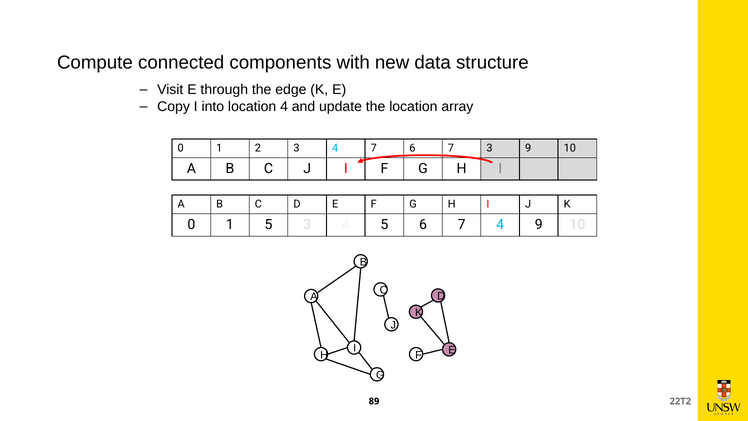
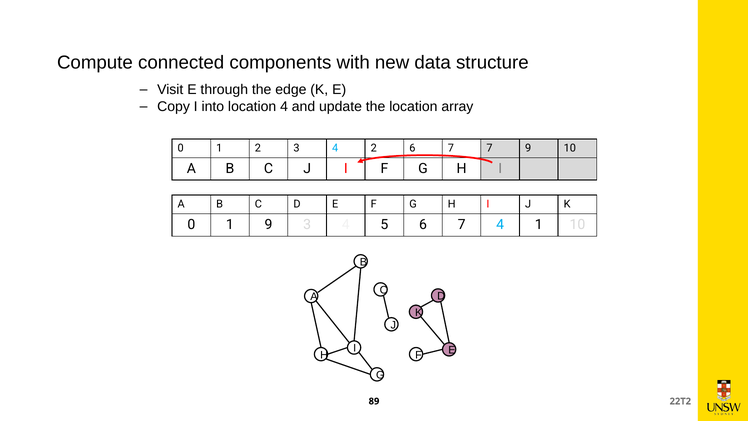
4 7: 7 -> 2 (374, 148)
7 3: 3 -> 7 (490, 148)
1 5: 5 -> 9 (269, 225)
4 9: 9 -> 1 (539, 225)
